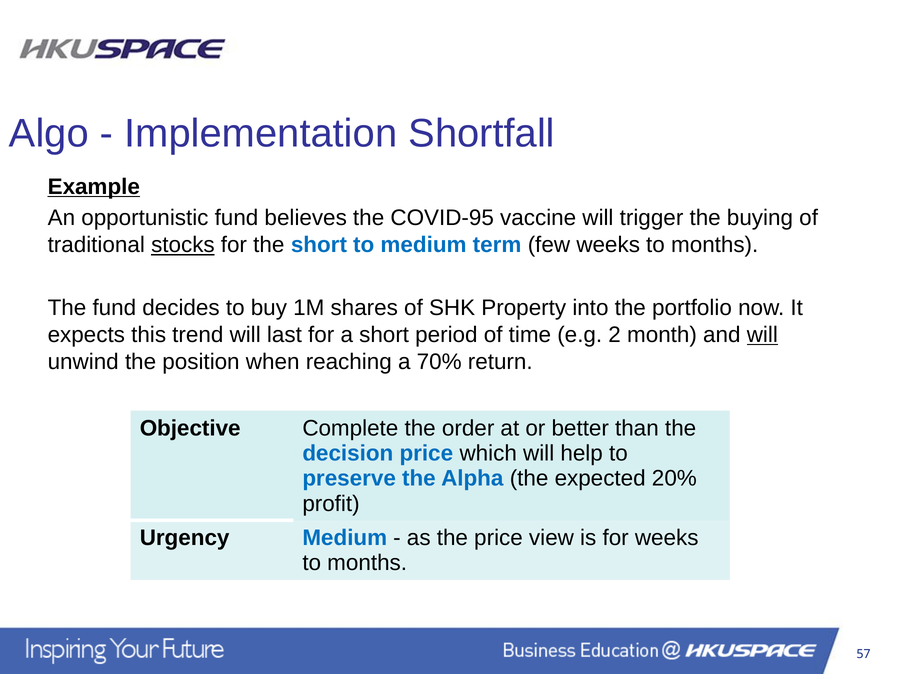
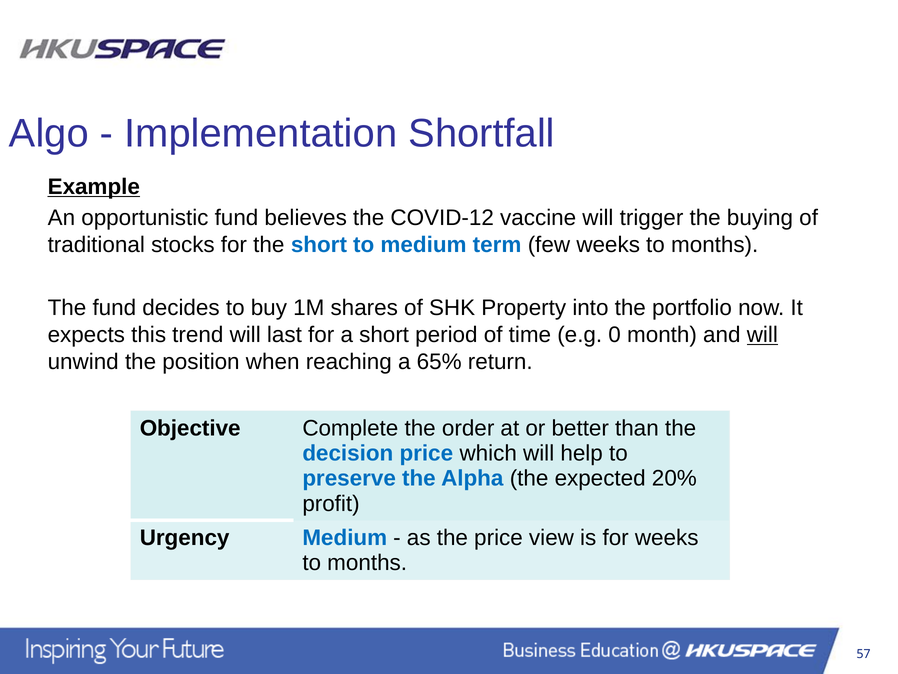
COVID-95: COVID-95 -> COVID-12 (442, 218)
stocks underline: present -> none (183, 245)
2: 2 -> 0 (615, 335)
70%: 70% -> 65% (439, 362)
